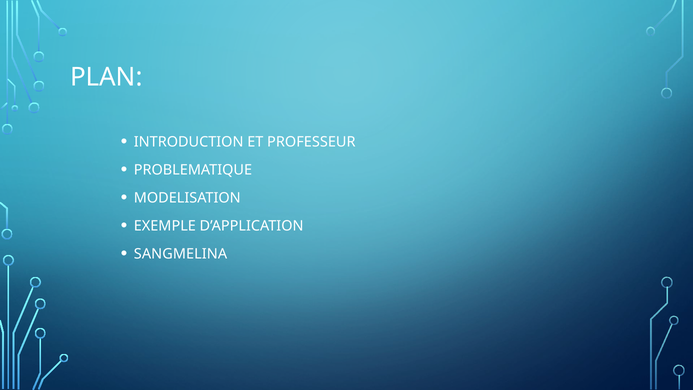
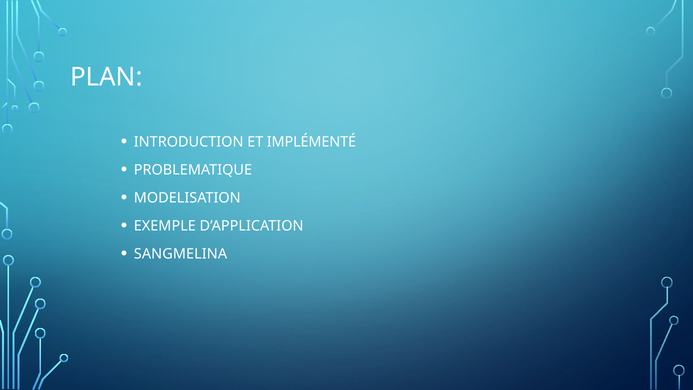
PROFESSEUR: PROFESSEUR -> IMPLÉMENTÉ (311, 142)
